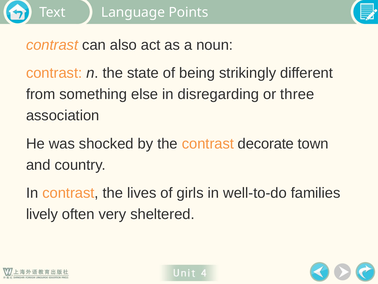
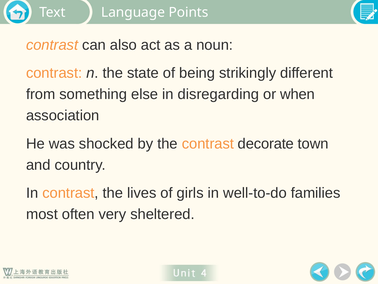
three: three -> when (297, 94)
lively: lively -> most (42, 214)
